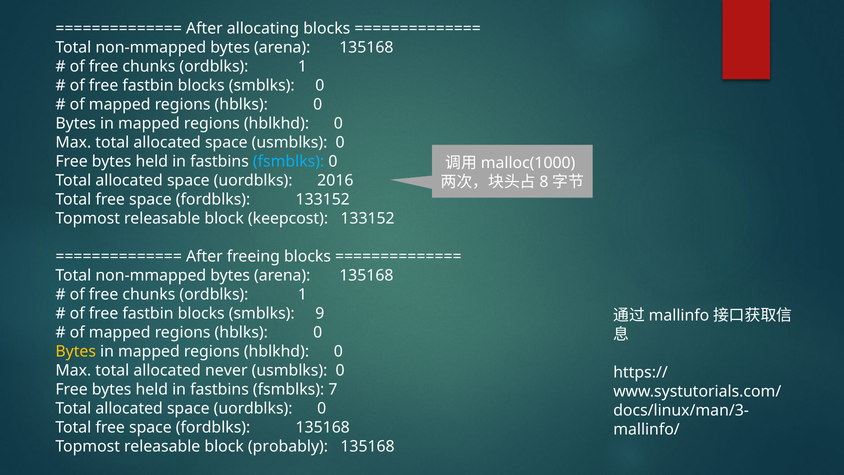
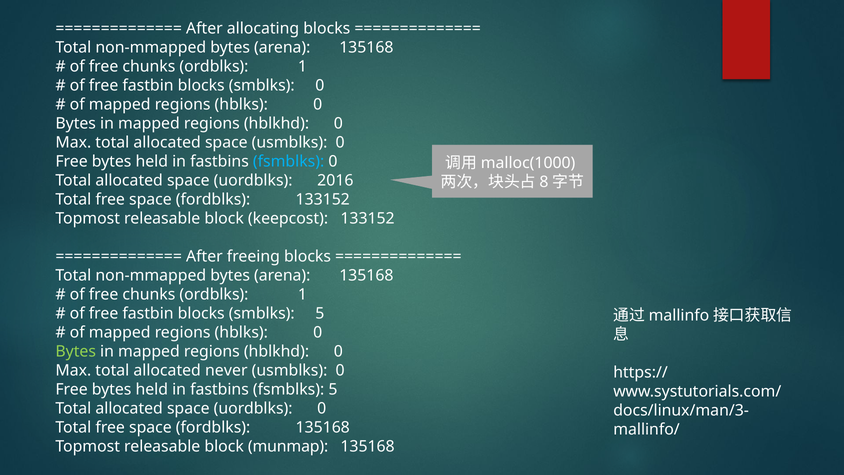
smblks 9: 9 -> 5 (320, 313)
Bytes colour: yellow -> light green (76, 351)
fsmblks 7: 7 -> 5 (333, 389)
probably: probably -> munmap (288, 446)
